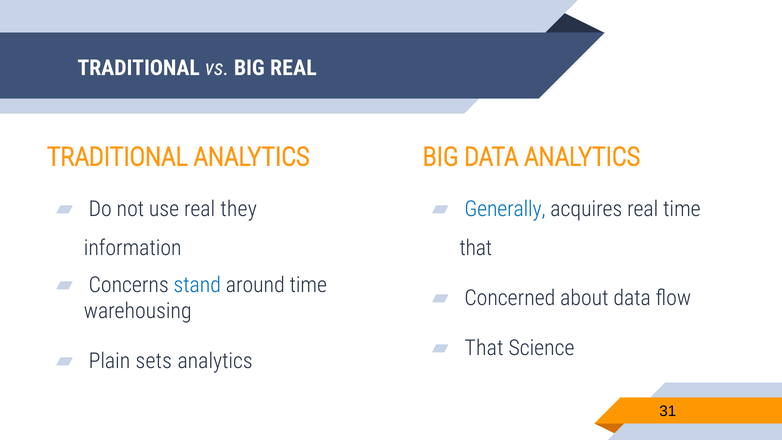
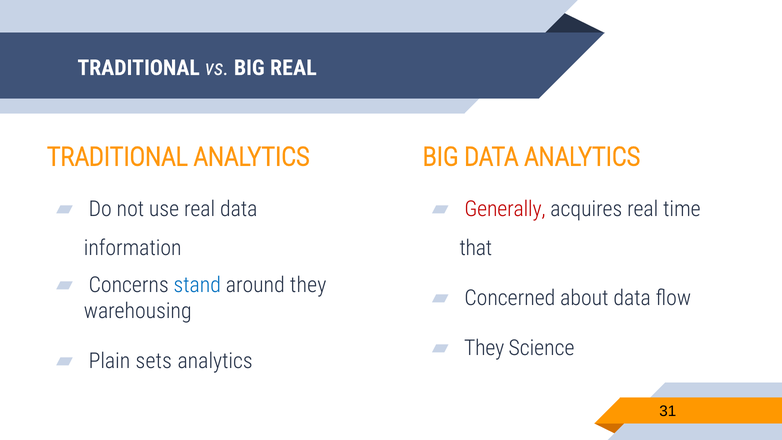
real they: they -> data (239, 209)
Generally colour: blue -> red (505, 209)
around time: time -> they (308, 285)
That: That -> They (484, 348)
